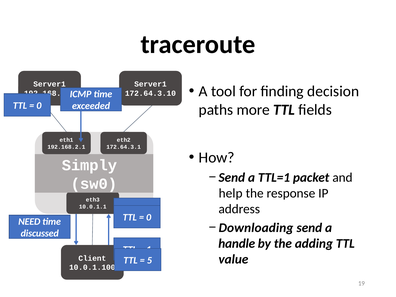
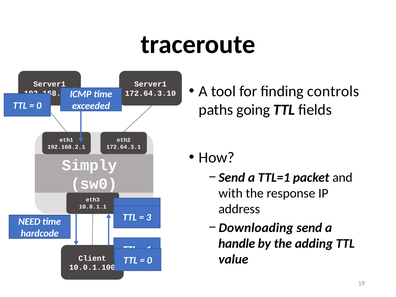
decision: decision -> controls (333, 91)
more: more -> going (253, 110)
help: help -> with (231, 193)
0: 0 -> 3 (149, 217)
discussed: discussed -> hardcode (40, 233)
5: 5 -> 0 (149, 260)
